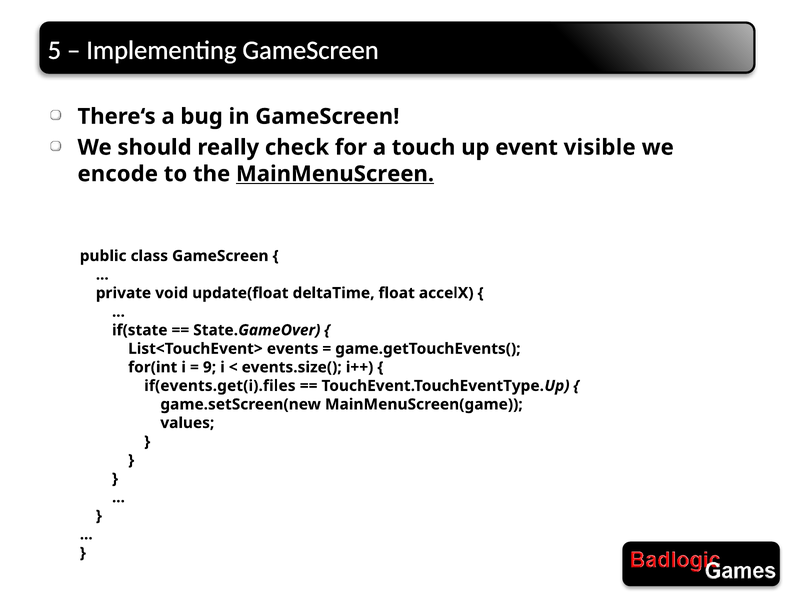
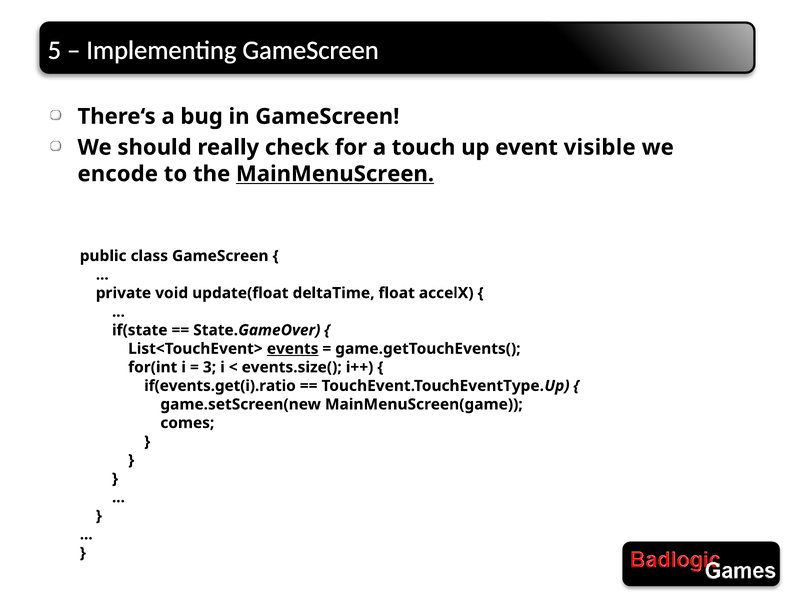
events underline: none -> present (293, 349)
9: 9 -> 3 (210, 367)
if(events.get(i).files: if(events.get(i).files -> if(events.get(i).ratio (220, 386)
values: values -> comes (187, 423)
